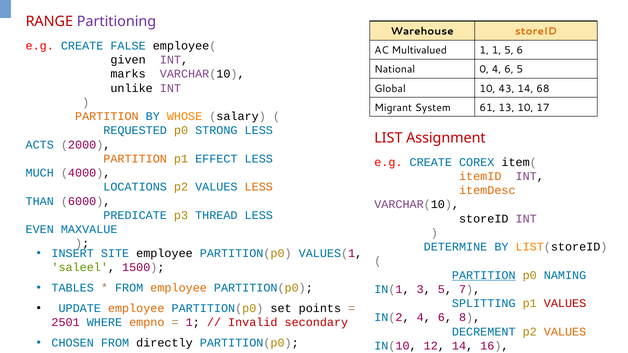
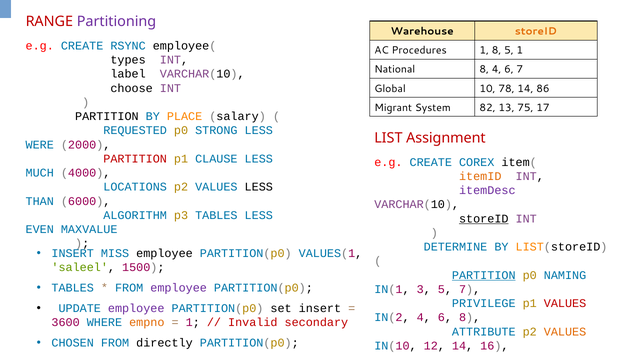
FALSE: FALSE -> RSYNC (128, 46)
Multivalued: Multivalued -> Procedures (419, 50)
1 1: 1 -> 8 (497, 50)
5 6: 6 -> 1 (520, 50)
given: given -> types (128, 60)
National 0: 0 -> 8 (484, 70)
6 5: 5 -> 7 (520, 70)
marks: marks -> label (128, 74)
unlike: unlike -> choose (132, 88)
43: 43 -> 78 (506, 89)
68: 68 -> 86 (543, 89)
61: 61 -> 82 (487, 108)
13 10: 10 -> 75 (525, 108)
PARTITION colour: orange -> black (107, 117)
WHOSE: WHOSE -> PLACE (185, 117)
ACTS: ACTS -> WERE (40, 145)
PARTITION colour: orange -> red (135, 159)
EFFECT: EFFECT -> CLAUSE (216, 159)
LESS colour: orange -> black (259, 187)
itemDesc colour: orange -> purple (487, 191)
PREDICATE: PREDICATE -> ALGORITHM (135, 215)
p3 THREAD: THREAD -> TABLES (216, 215)
storeID underline: none -> present (484, 219)
SITE: SITE -> MISS (115, 254)
employee colour: orange -> purple (179, 288)
SPLITTING: SPLITTING -> PRIVILEGE (484, 304)
employee colour: orange -> purple (136, 308)
set points: points -> insert (320, 308)
2501: 2501 -> 3600 (66, 323)
DECREMENT: DECREMENT -> ATTRIBUTE (484, 332)
